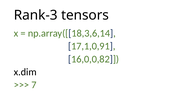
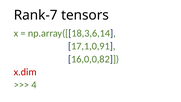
Rank-3: Rank-3 -> Rank-7 (36, 15)
x.dim colour: black -> red (25, 72)
7: 7 -> 4 (34, 85)
